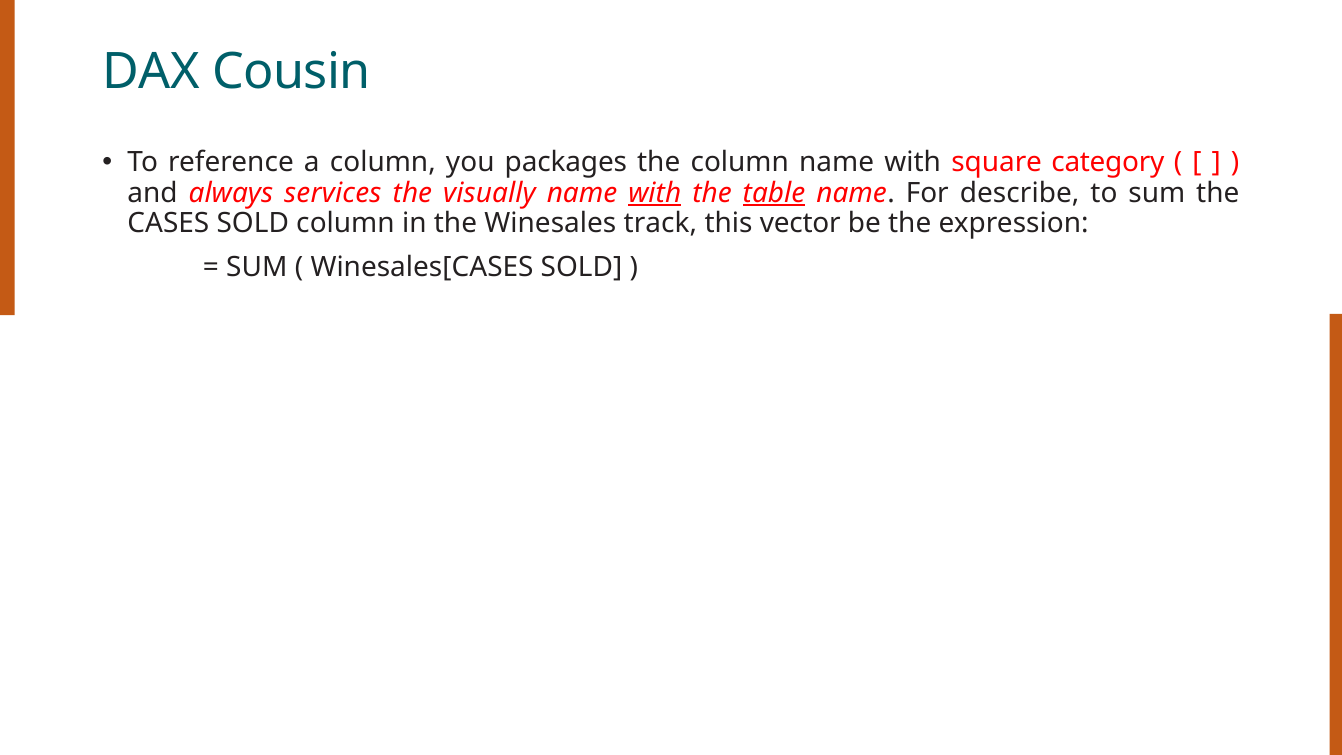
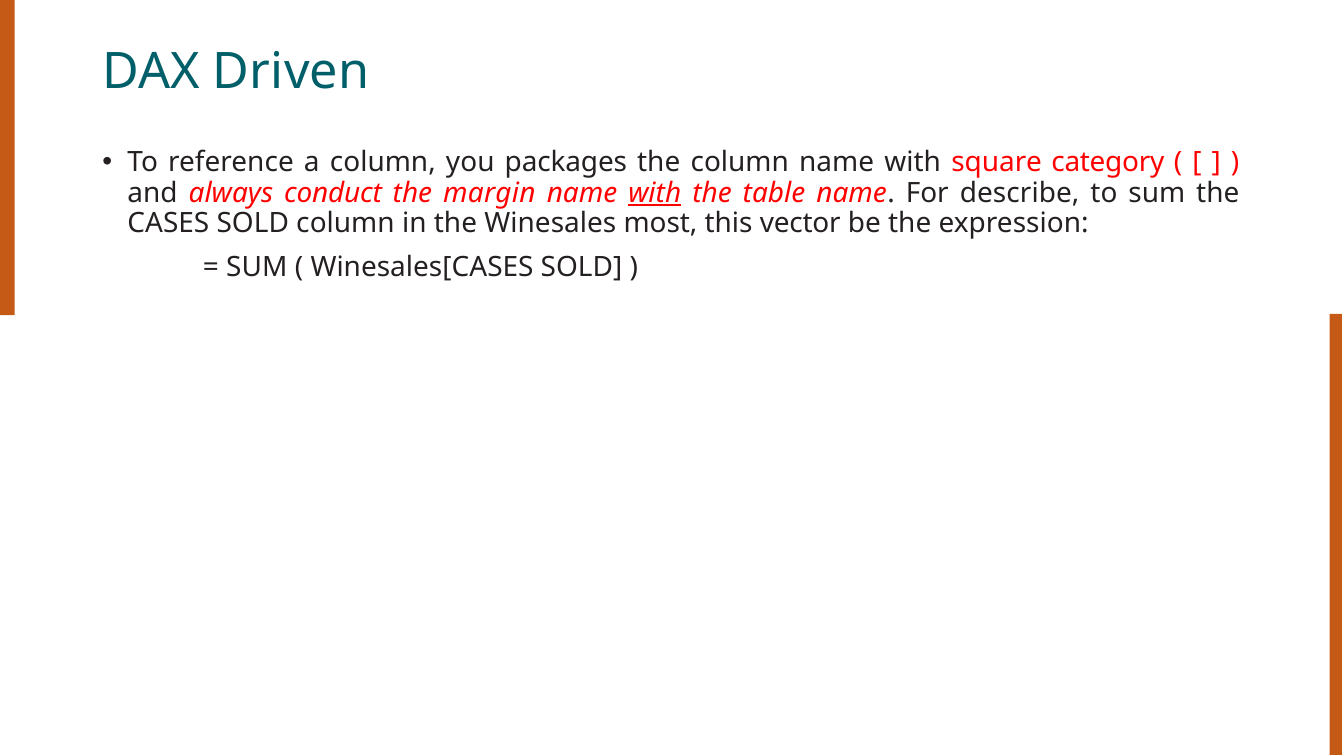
Cousin: Cousin -> Driven (291, 72)
services: services -> conduct (333, 193)
visually: visually -> margin (489, 193)
table underline: present -> none (774, 193)
track: track -> most (661, 223)
